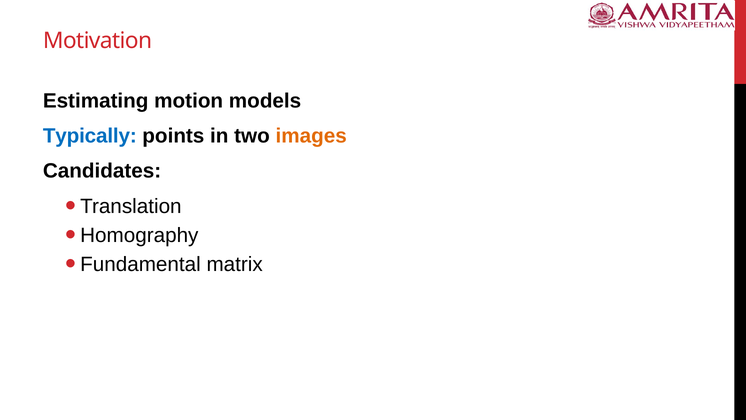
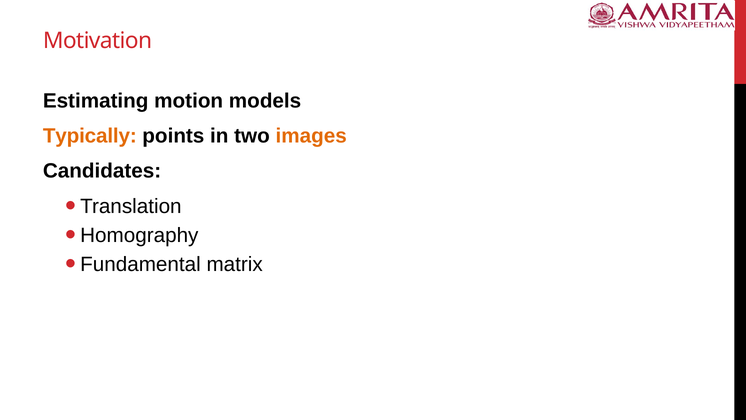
Typically colour: blue -> orange (90, 136)
